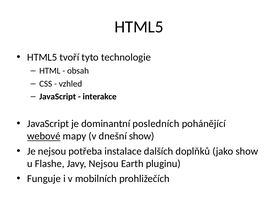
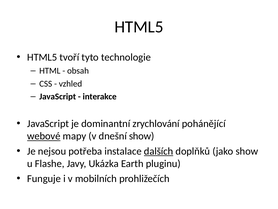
posledních: posledních -> zrychlování (156, 123)
dalších underline: none -> present (159, 151)
Javy Nejsou: Nejsou -> Ukázka (104, 163)
